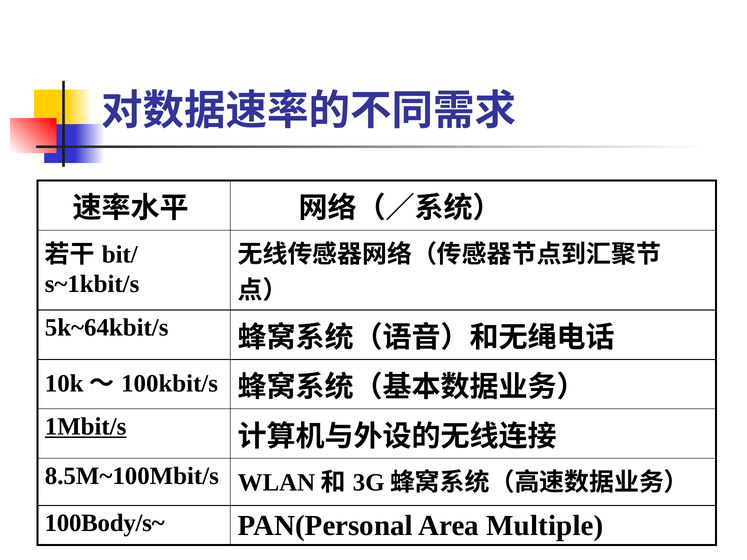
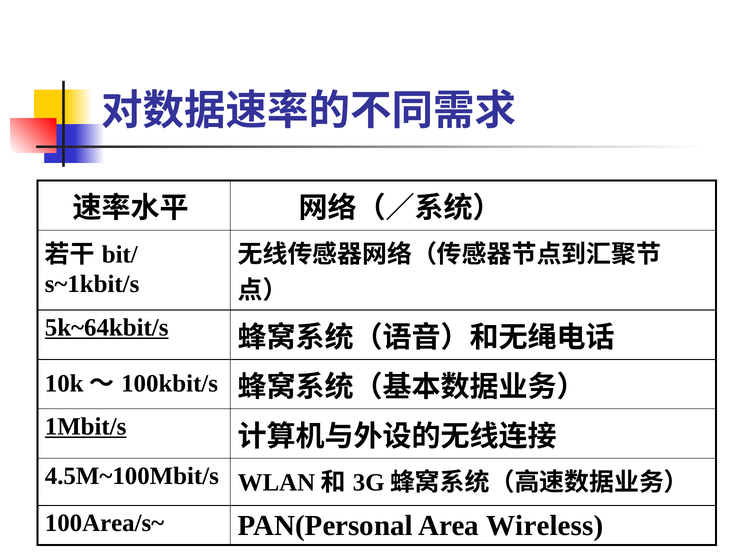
5k~64kbit/s underline: none -> present (107, 328)
8.5M~100Mbit/s: 8.5M~100Mbit/s -> 4.5M~100Mbit/s (132, 476)
100Body/s~: 100Body/s~ -> 100Area/s~ (105, 523)
Multiple: Multiple -> Wireless (545, 526)
